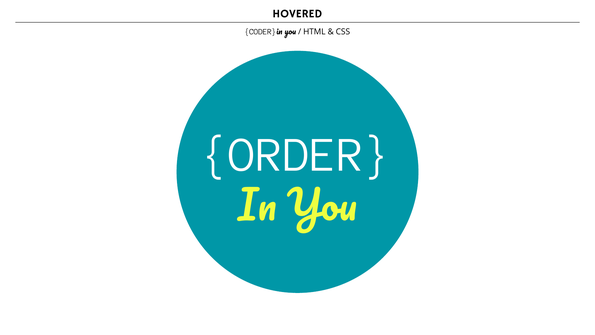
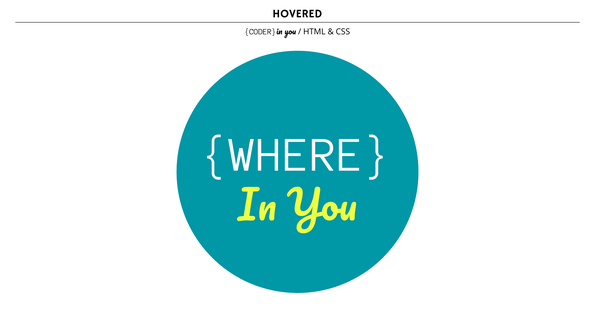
ORDER: ORDER -> WHERE (297, 154)
